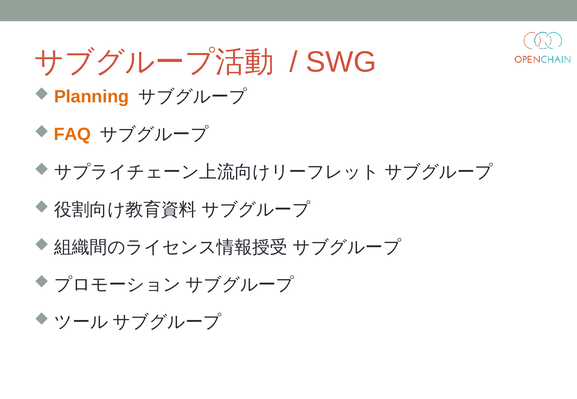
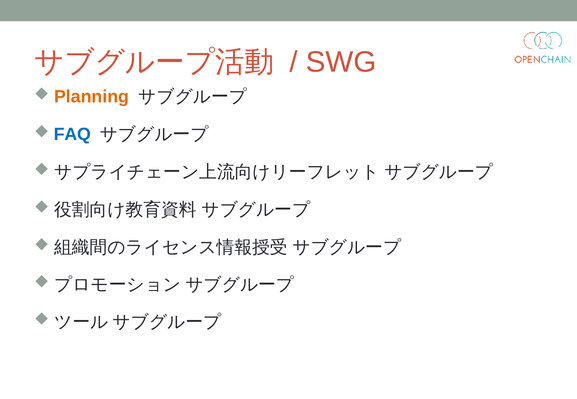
FAQ colour: orange -> blue (72, 135)
